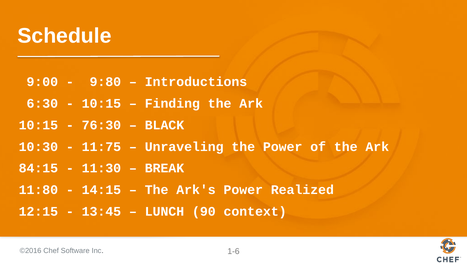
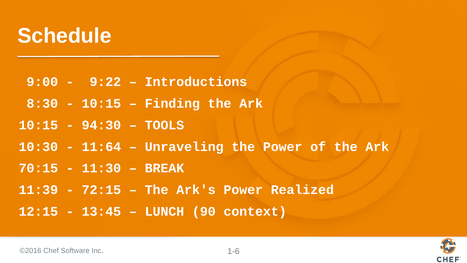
9:80: 9:80 -> 9:22 (105, 82)
6:30: 6:30 -> 8:30 (42, 103)
76:30: 76:30 -> 94:30 (101, 125)
BLACK: BLACK -> TOOLS (164, 125)
11:75: 11:75 -> 11:64 (101, 147)
84:15: 84:15 -> 70:15 (38, 168)
11:80: 11:80 -> 11:39 (38, 190)
14:15: 14:15 -> 72:15 (101, 190)
